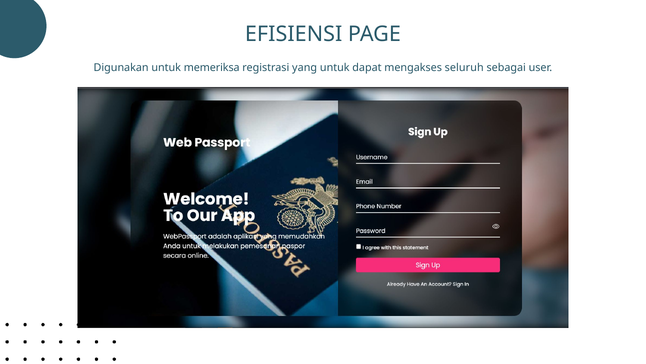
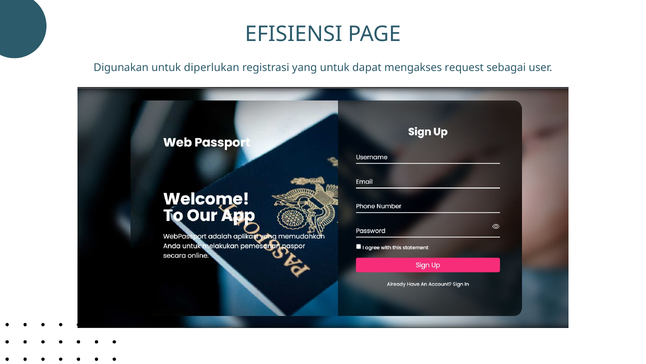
memeriksa: memeriksa -> diperlukan (212, 68)
seluruh: seluruh -> request (464, 68)
